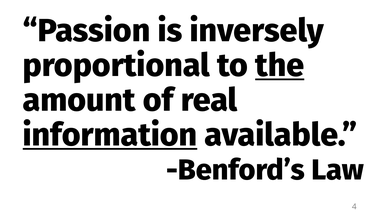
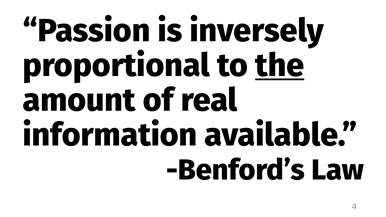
information underline: present -> none (110, 135)
